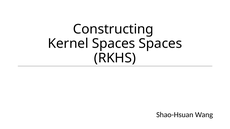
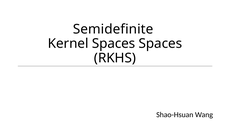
Constructing: Constructing -> Semidefinite (113, 29)
